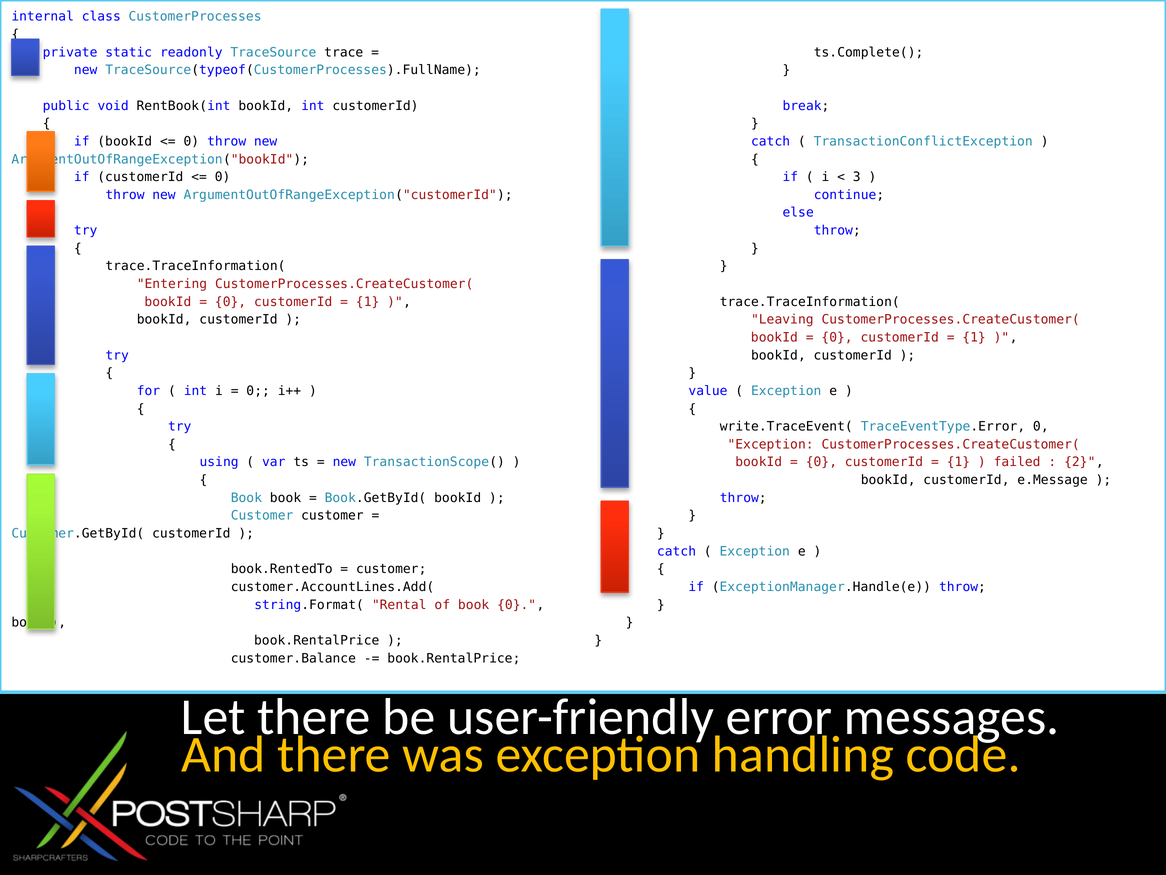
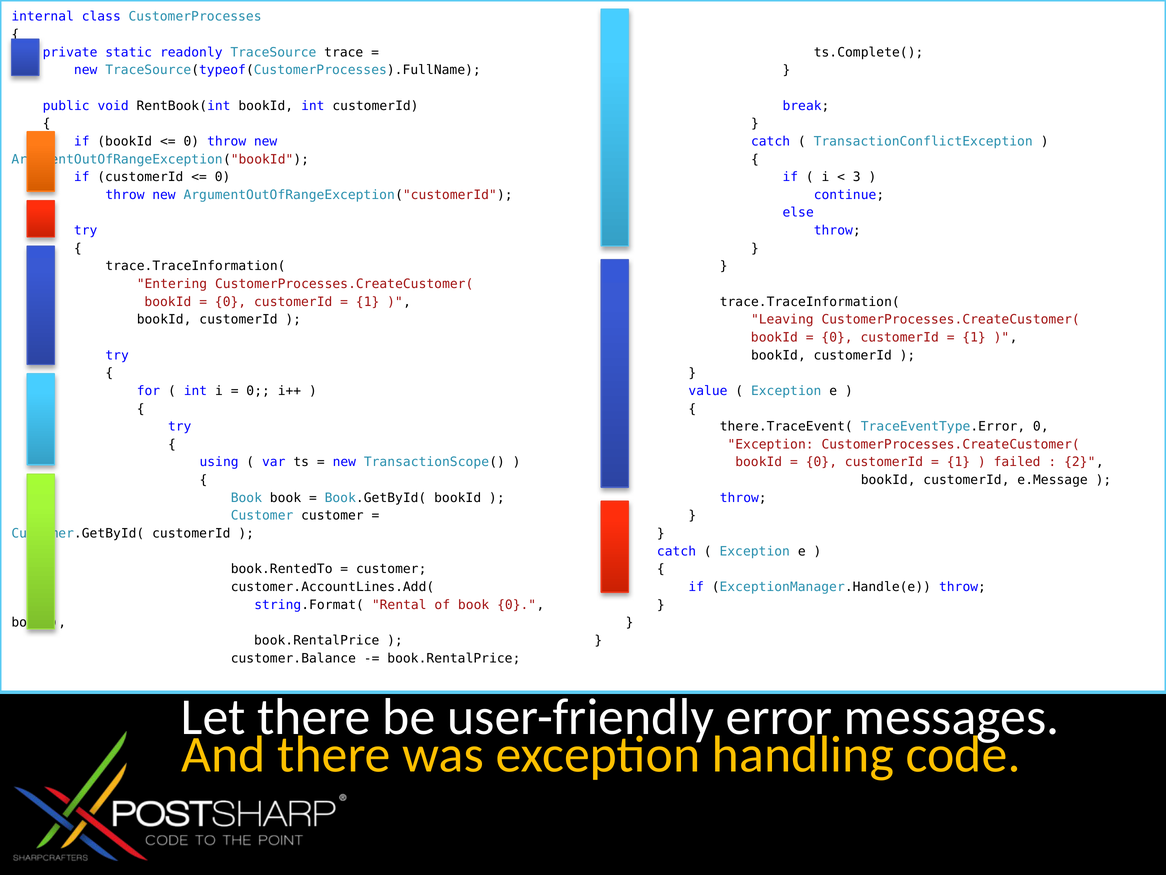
write.TraceEvent(: write.TraceEvent( -> there.TraceEvent( (786, 426)
